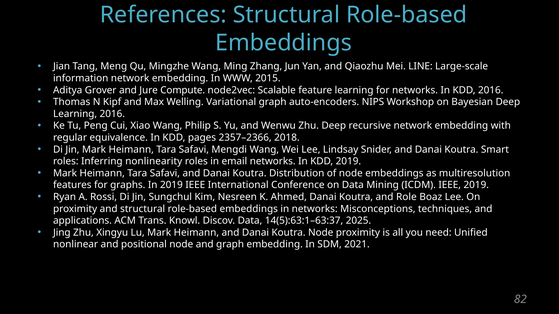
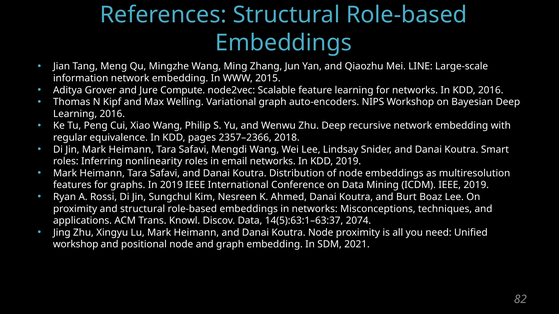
Role: Role -> Burt (406, 197)
2025: 2025 -> 2074 (358, 221)
nonlinear: nonlinear -> workshop (76, 245)
